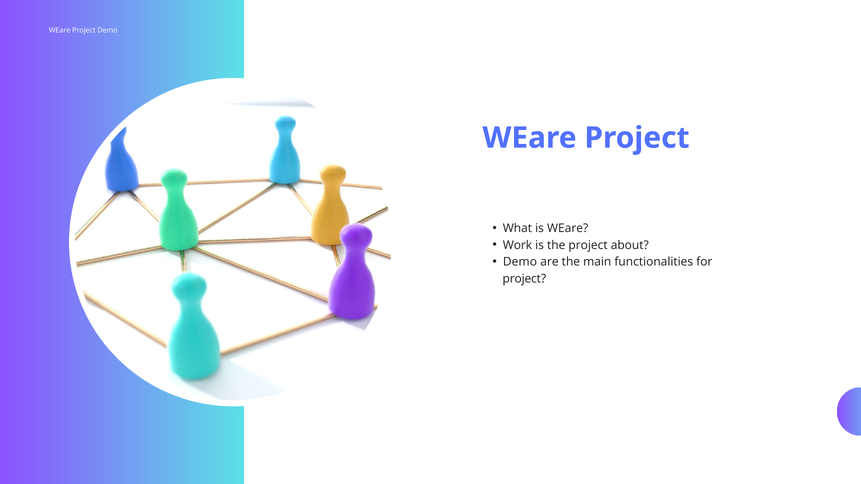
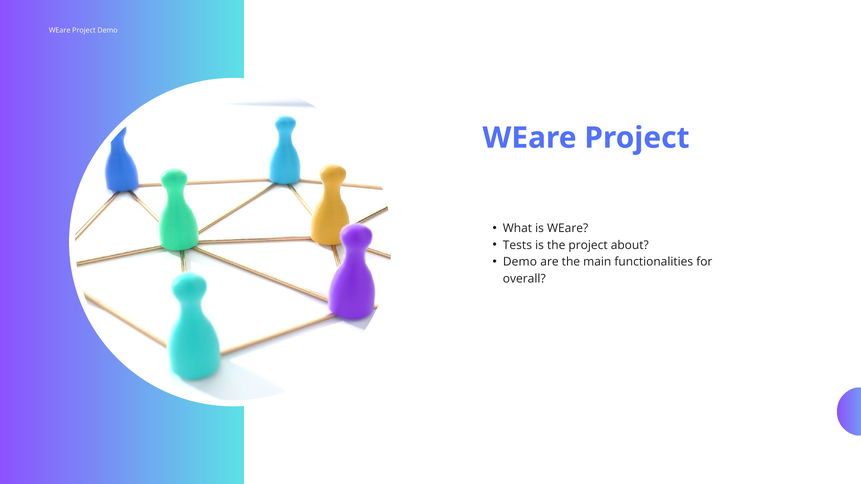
Work: Work -> Tests (517, 245)
project: project -> overall (524, 279)
